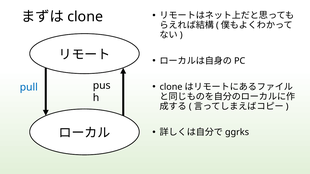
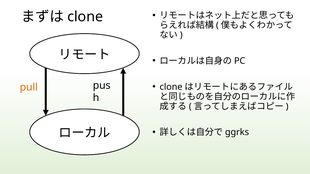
pull colour: blue -> orange (29, 87)
